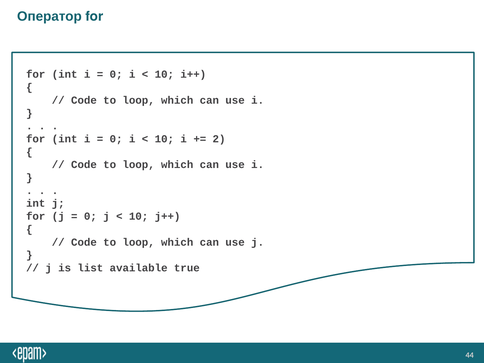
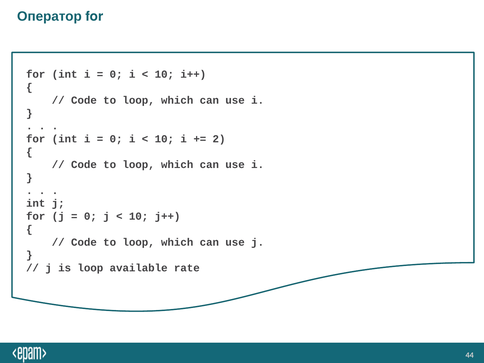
is list: list -> loop (90, 268)
true: true -> rate (187, 268)
